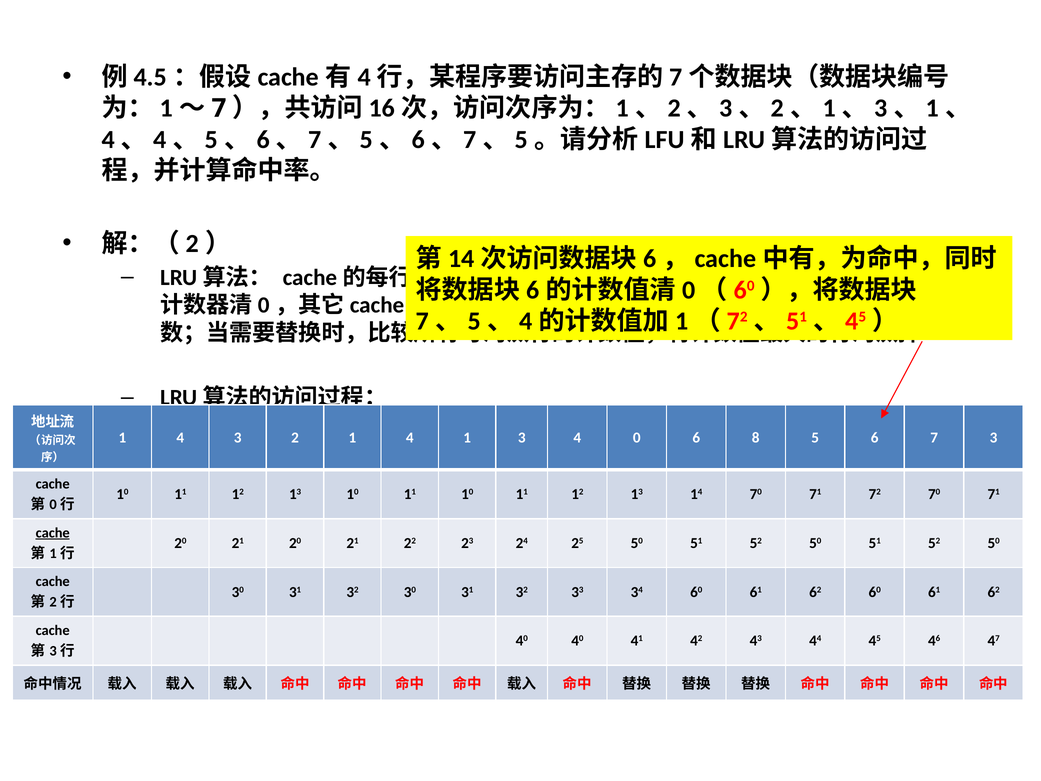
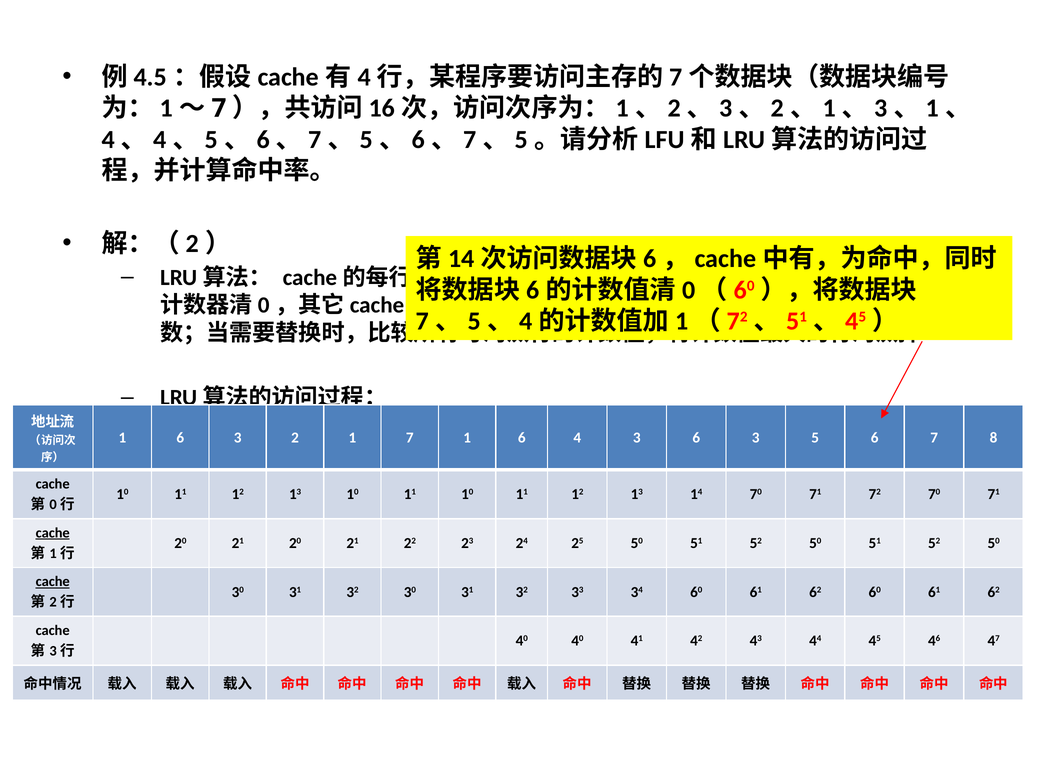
4: 4 -> 6 (180, 437)
2 1 4: 4 -> 7 (410, 437)
3: 3 -> 6 (522, 437)
4 0: 0 -> 3 (637, 437)
8: 8 -> 3 (756, 437)
7 3: 3 -> 8 (994, 437)
cache underline: none -> present (53, 581)
